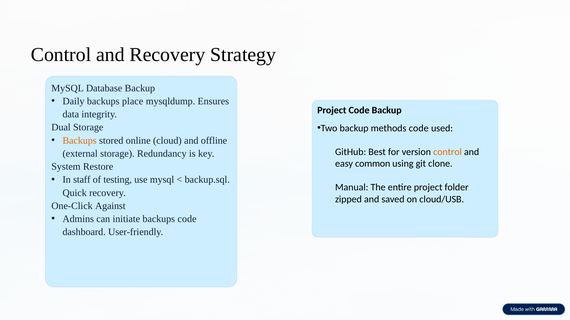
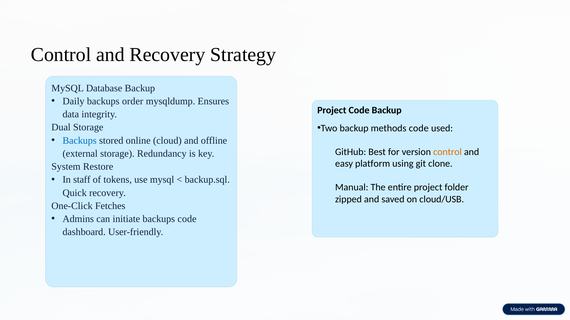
place: place -> order (133, 101)
Backups colour: orange -> blue (80, 141)
common: common -> platform (373, 164)
testing: testing -> tokens (118, 180)
Against: Against -> Fetches (110, 206)
